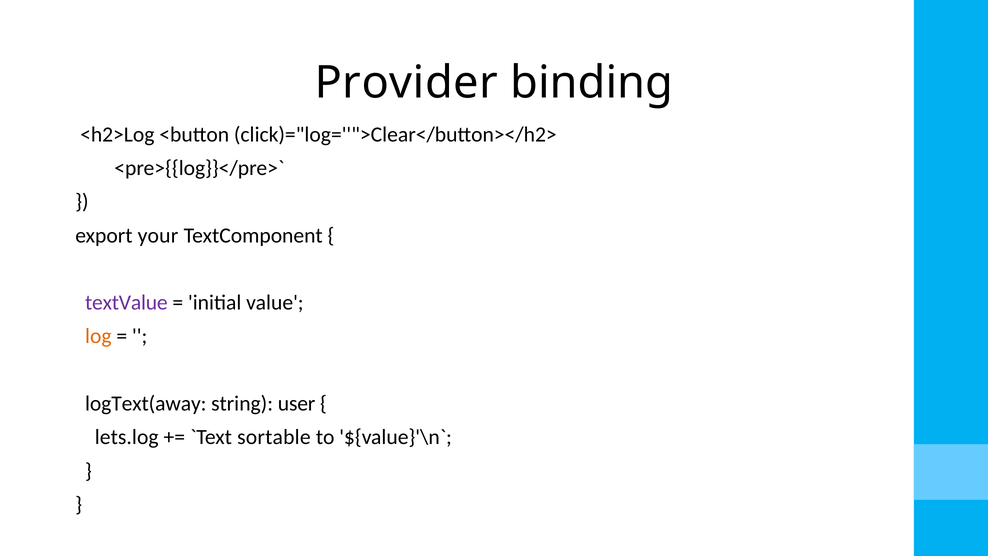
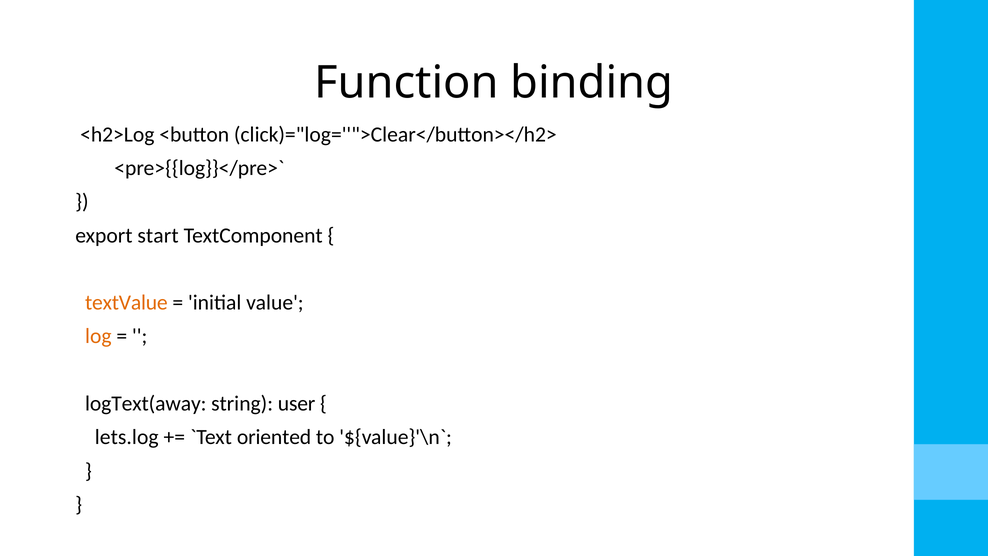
Provider: Provider -> Function (407, 83)
your: your -> start (158, 235)
textValue colour: purple -> orange (126, 303)
sortable: sortable -> oriented (274, 437)
